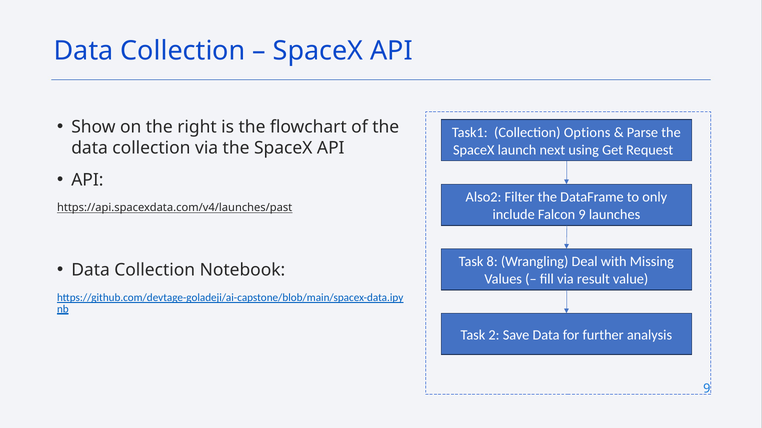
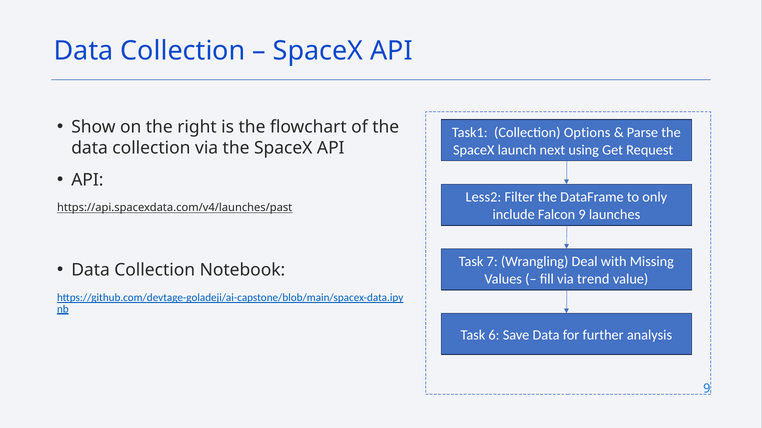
Also2: Also2 -> Less2 (483, 198)
8: 8 -> 7 (492, 262)
result: result -> trend (593, 279)
2: 2 -> 6 (494, 335)
